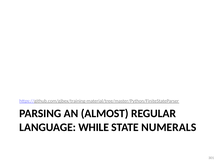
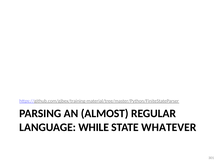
NUMERALS: NUMERALS -> WHATEVER (169, 127)
